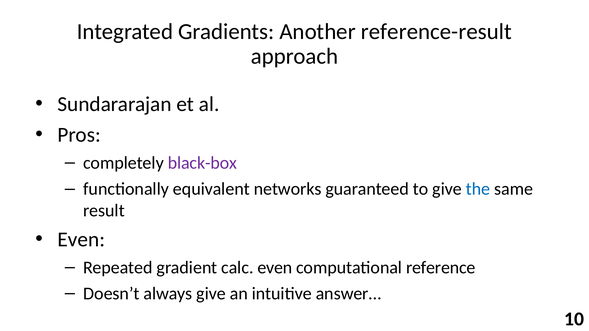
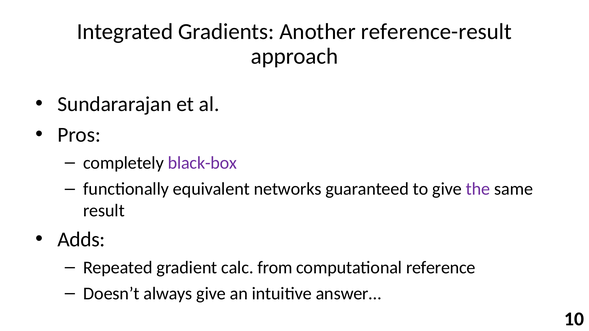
the colour: blue -> purple (478, 189)
Even: Even -> Adds (81, 240)
calc even: even -> from (275, 268)
